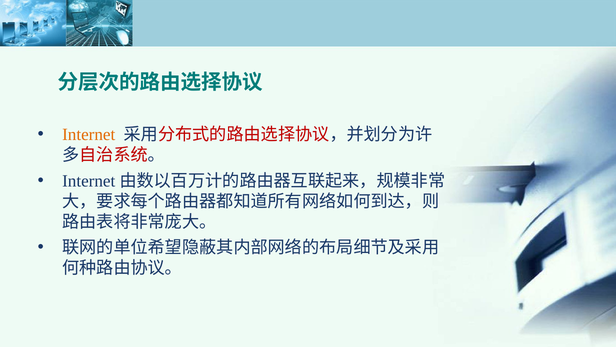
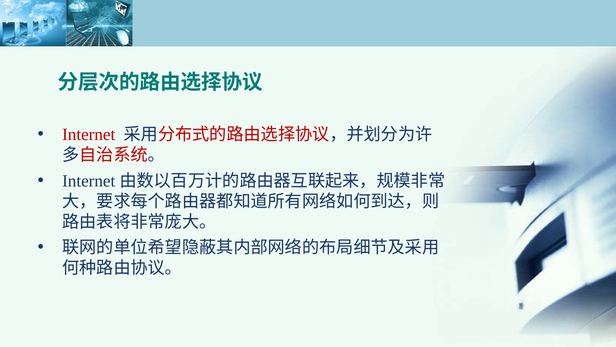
Internet colour: orange -> red (89, 135)
